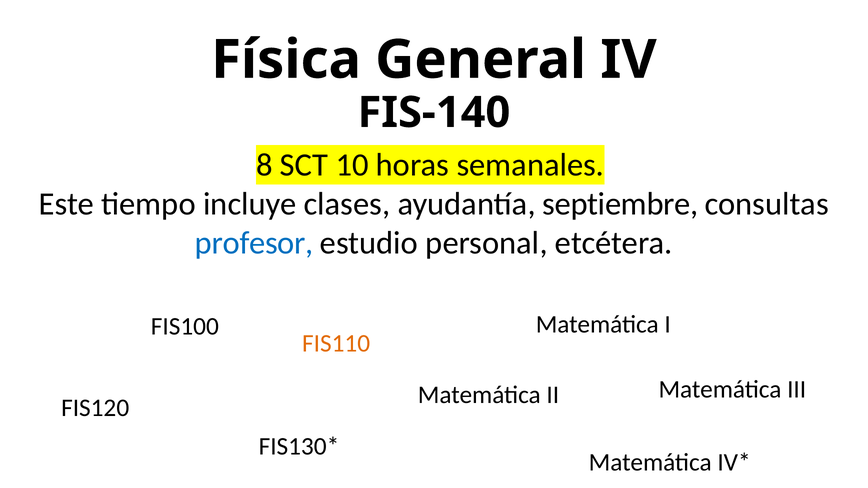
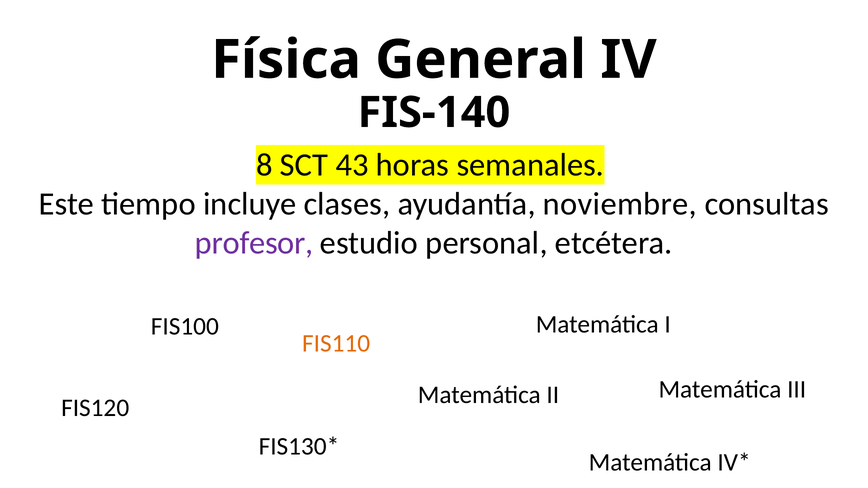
10: 10 -> 43 (352, 165)
septiembre: septiembre -> noviembre (620, 204)
profesor colour: blue -> purple (254, 243)
